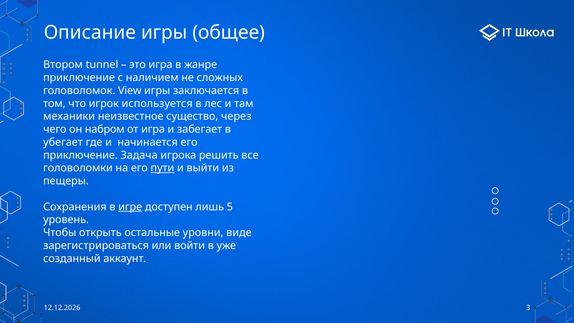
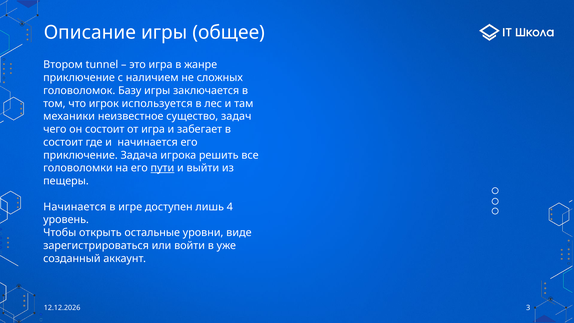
View: View -> Базу (130, 90)
через: через -> задач (236, 116)
он набром: набром -> состоит (105, 129)
убегает: убегает -> состоит (63, 142)
Сохранения: Сохранения -> Начинается (75, 207)
игре underline: present -> none (130, 207)
5: 5 -> 4 (230, 207)
